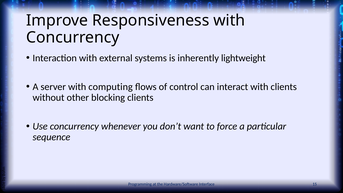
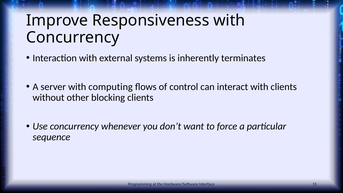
lightweight: lightweight -> terminates (243, 58)
